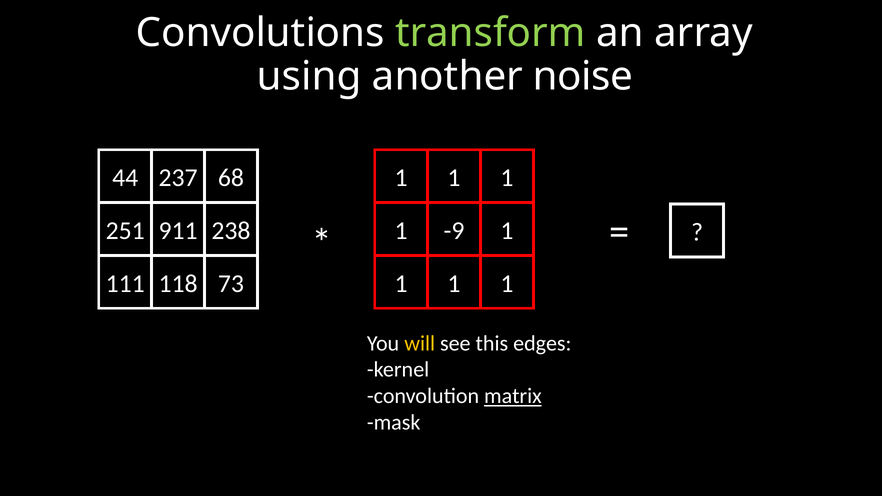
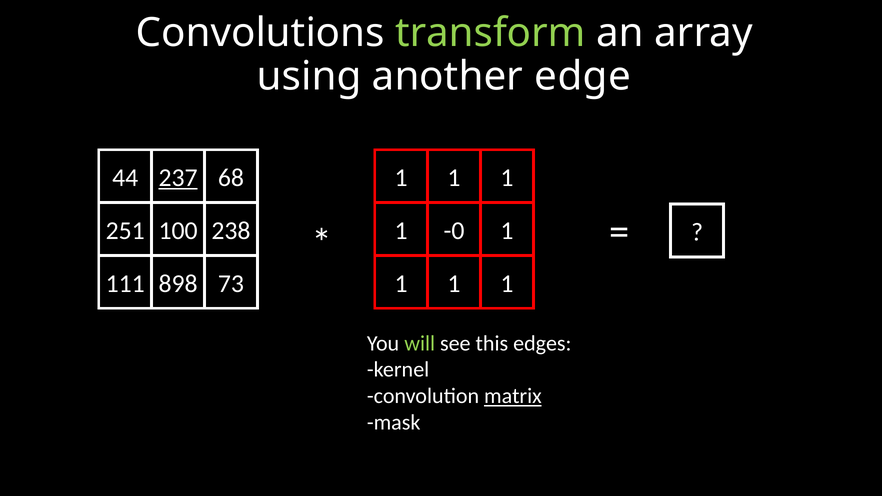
noise: noise -> edge (583, 76)
237 underline: none -> present (178, 178)
911: 911 -> 100 (178, 231)
-9: -9 -> -0 (454, 231)
118: 118 -> 898 (178, 284)
will colour: yellow -> light green (420, 343)
